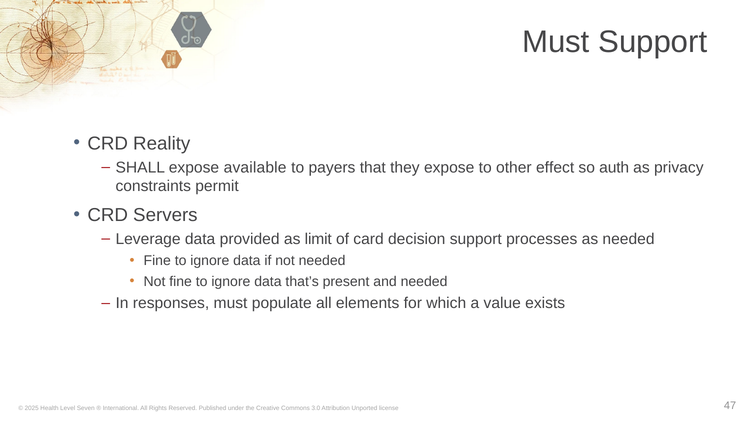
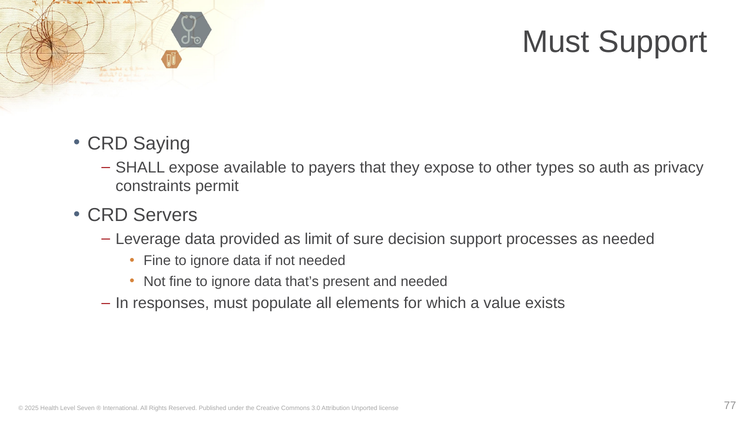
Reality: Reality -> Saying (162, 143)
effect: effect -> types (555, 168)
card: card -> sure (369, 239)
47: 47 -> 77 (730, 406)
